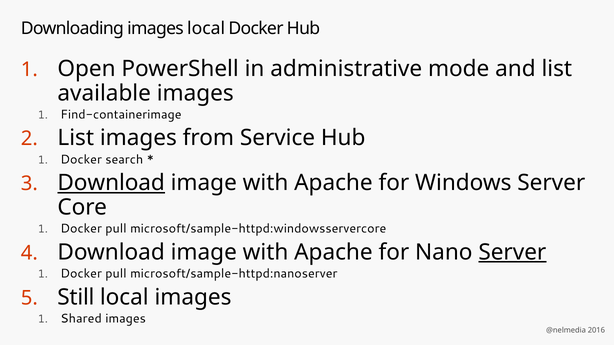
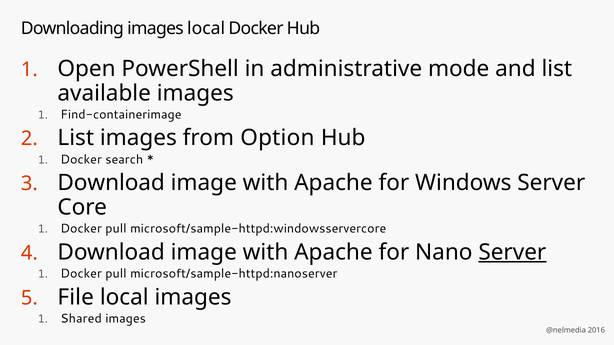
Service: Service -> Option (277, 138)
Download underline: present -> none (111, 183)
Still: Still -> File (76, 297)
